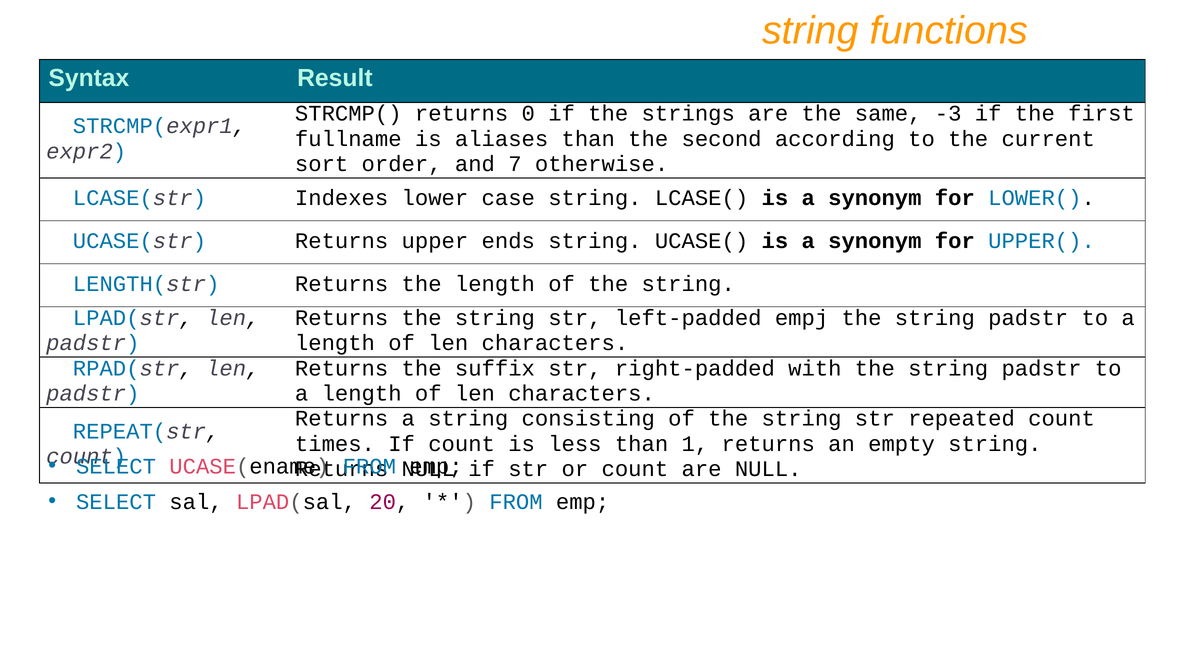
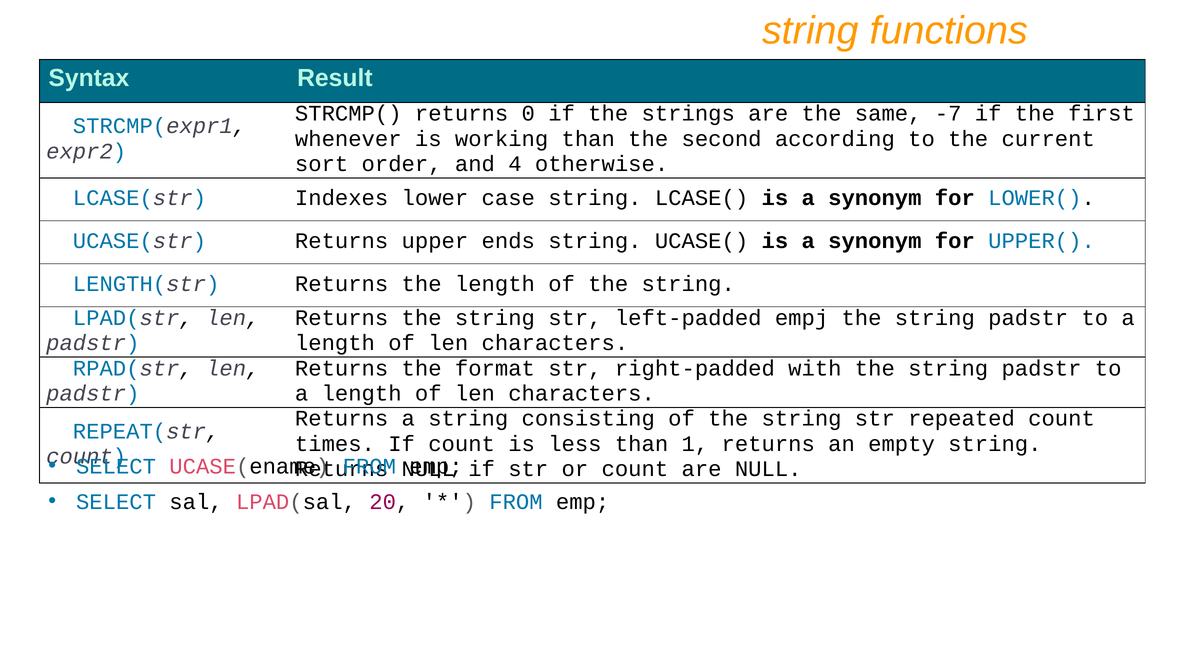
-3: -3 -> -7 (948, 114)
fullname: fullname -> whenever (348, 139)
aliases: aliases -> working (502, 139)
7: 7 -> 4 (515, 164)
suffix: suffix -> format (495, 369)
